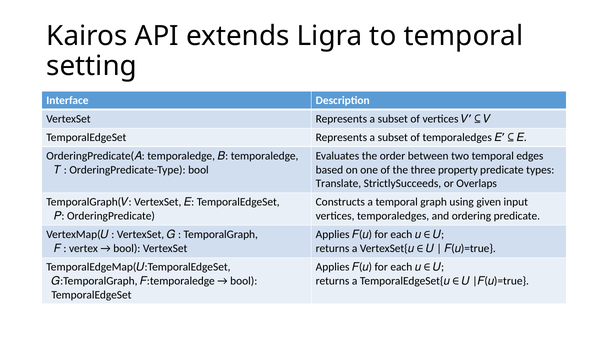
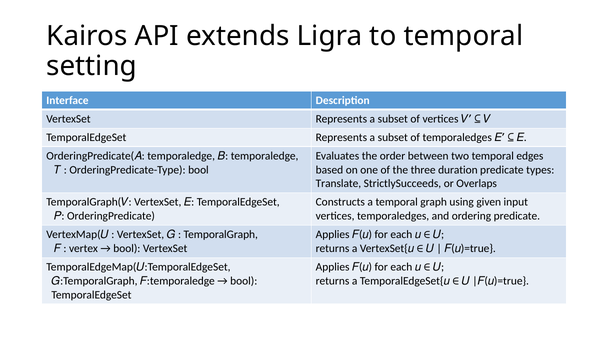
property: property -> duration (458, 170)
